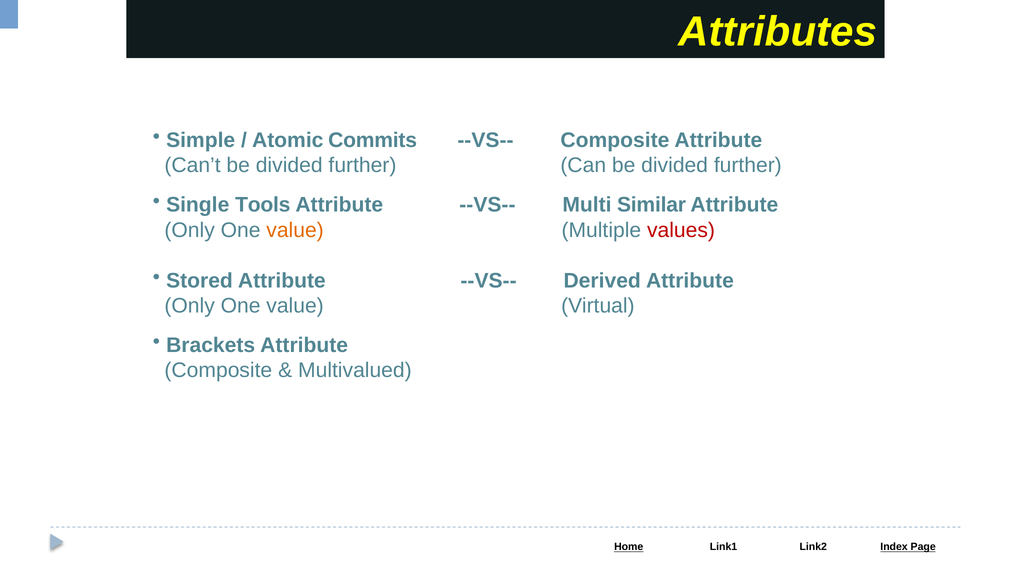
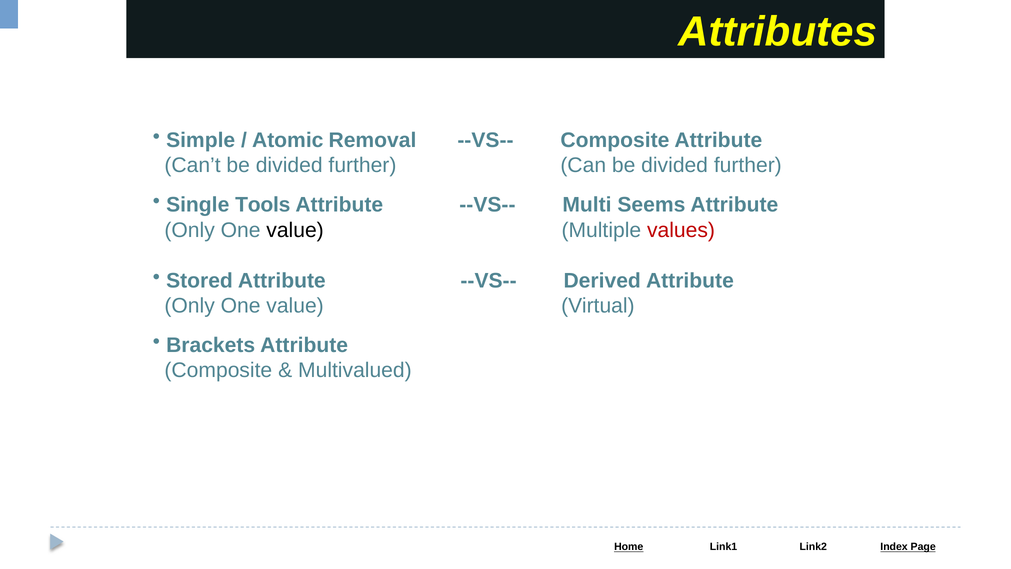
Commits: Commits -> Removal (372, 140)
Similar: Similar -> Seems (651, 205)
value colour: orange -> black (295, 230)
